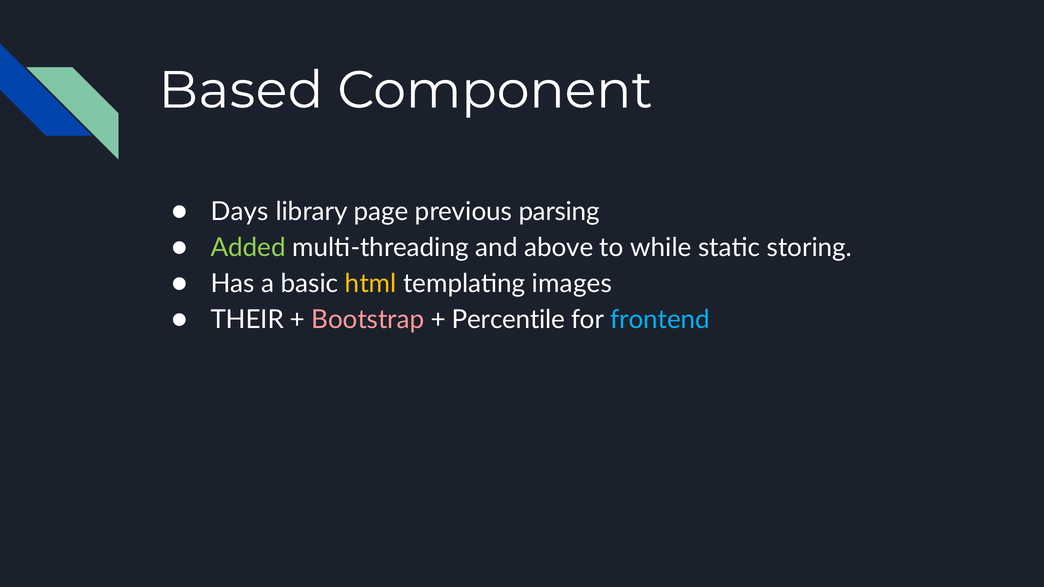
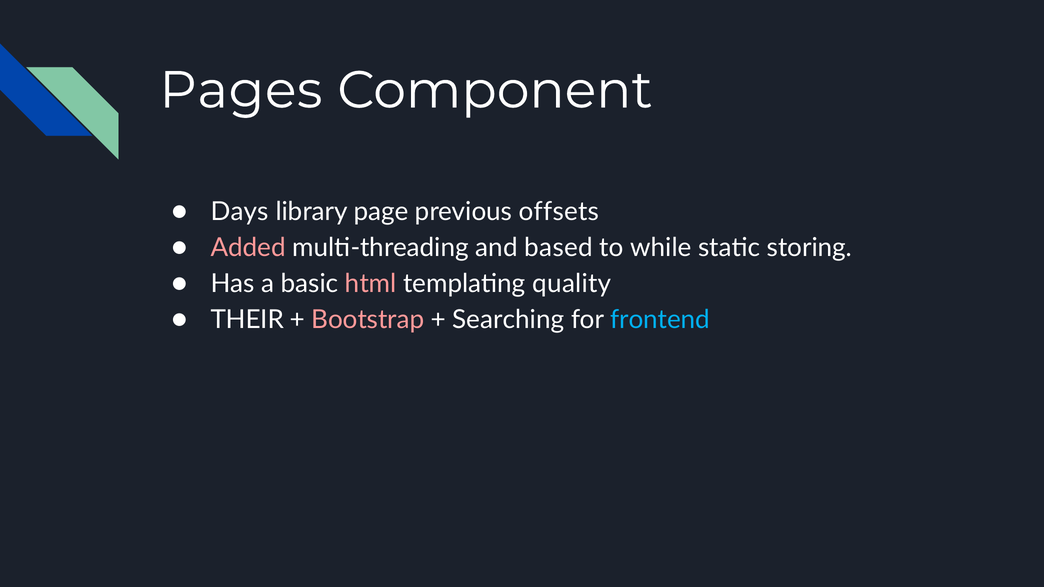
Based: Based -> Pages (241, 90)
parsing: parsing -> offsets (559, 212)
Added colour: light green -> pink (248, 248)
above: above -> based (559, 248)
html colour: yellow -> pink (371, 284)
images: images -> quality (572, 284)
Percentile: Percentile -> Searching (508, 320)
